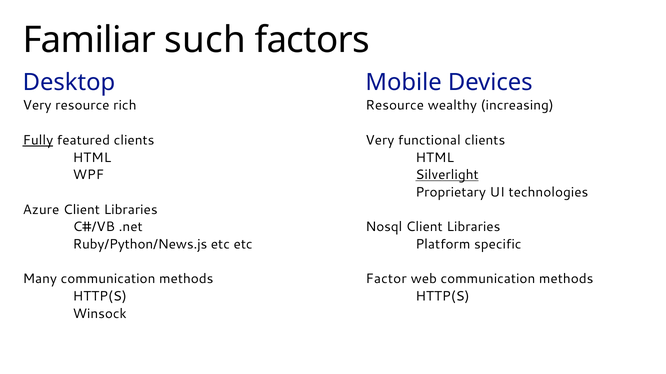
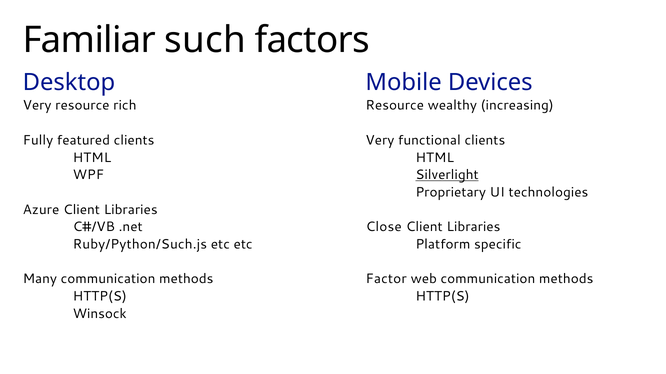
Fully underline: present -> none (38, 140)
Nosql: Nosql -> Close (384, 227)
Ruby/Python/News.js: Ruby/Python/News.js -> Ruby/Python/Such.js (140, 245)
